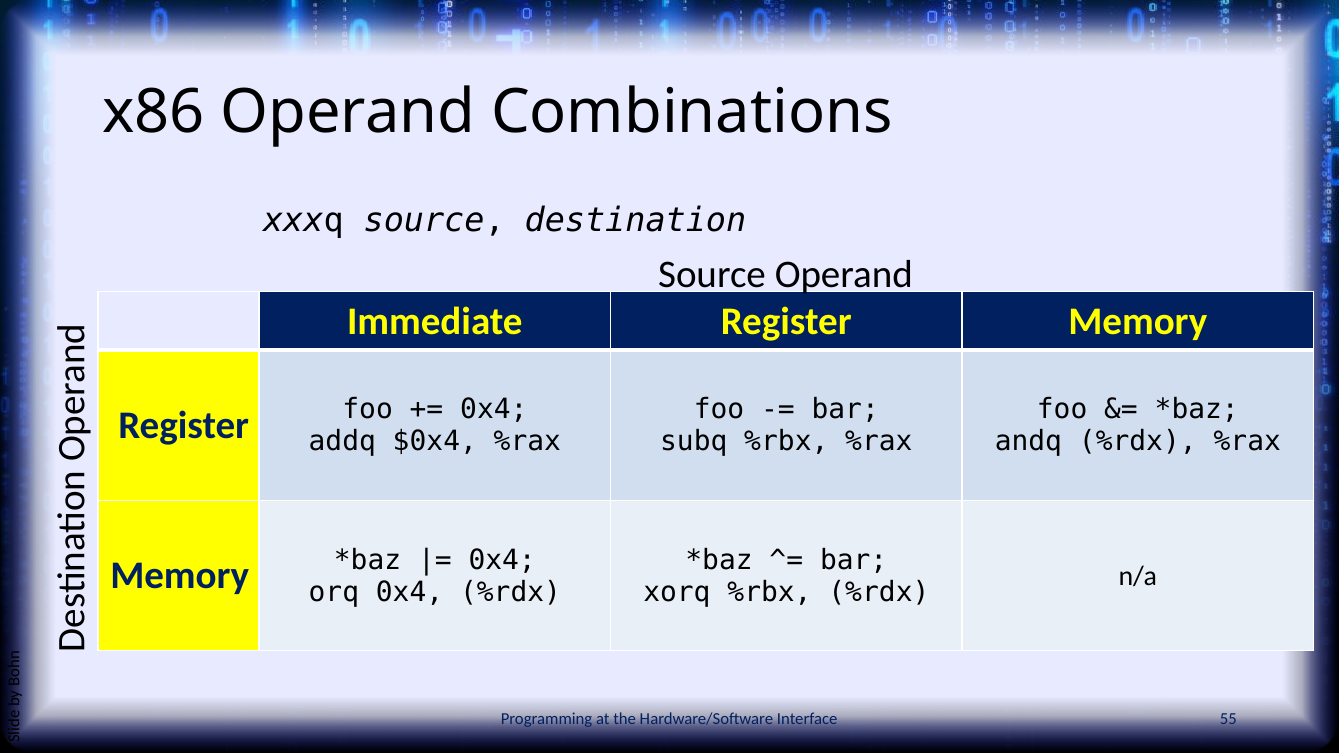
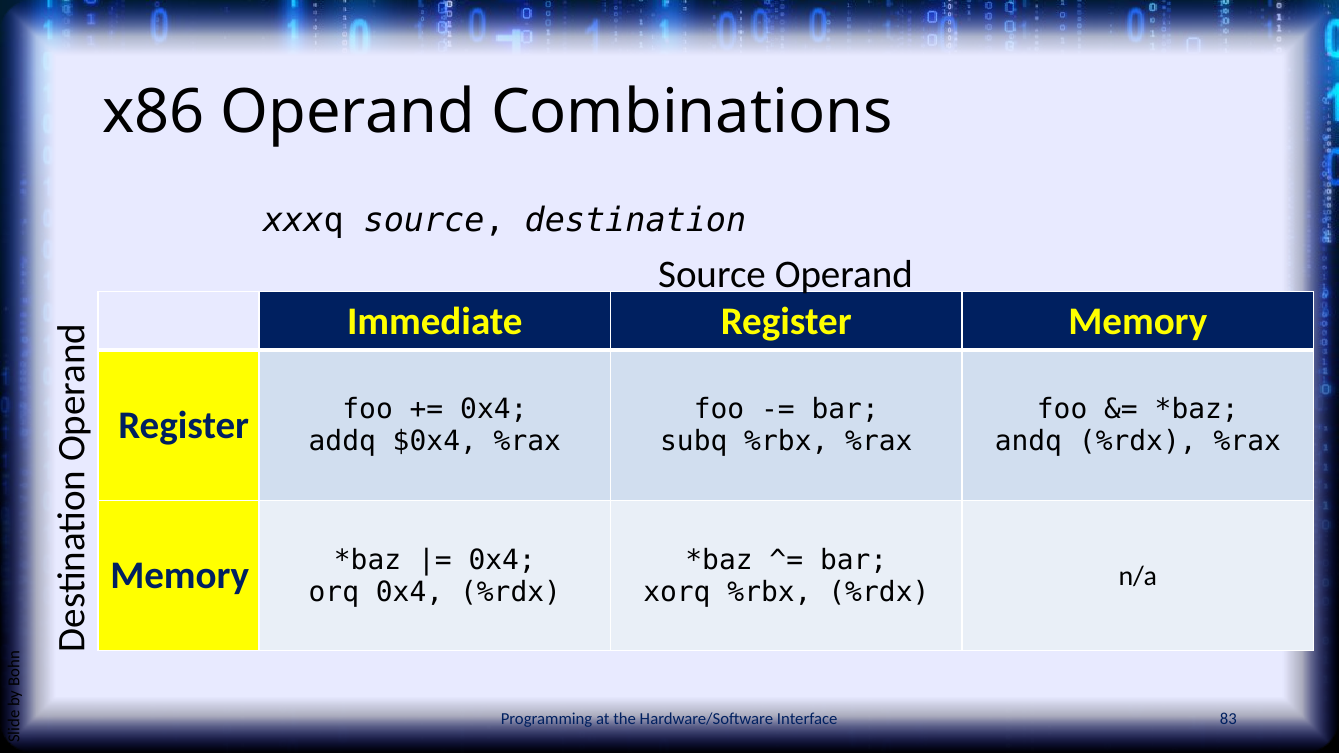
55: 55 -> 83 (1228, 719)
